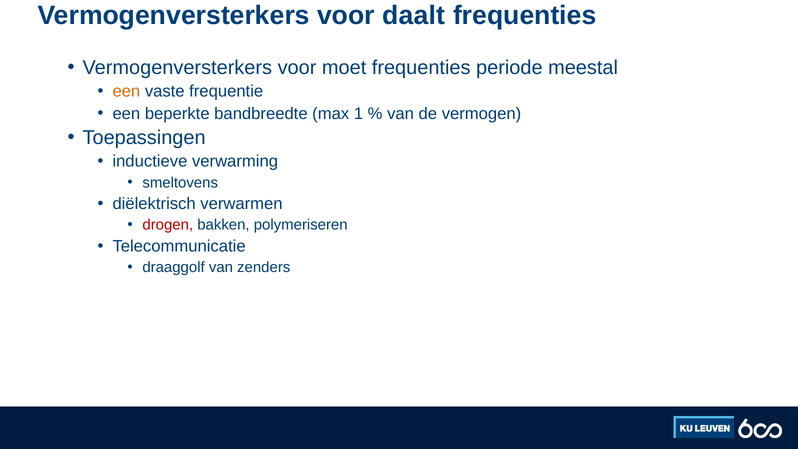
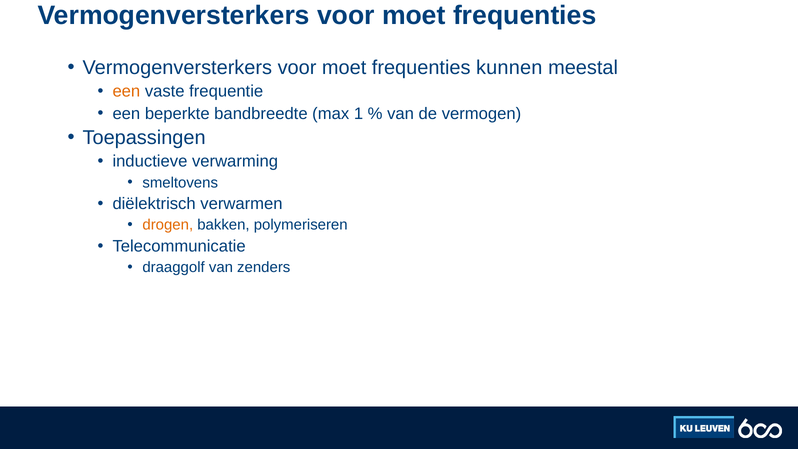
daalt: daalt -> moet (414, 15)
periode: periode -> kunnen (509, 68)
drogen colour: red -> orange (168, 225)
